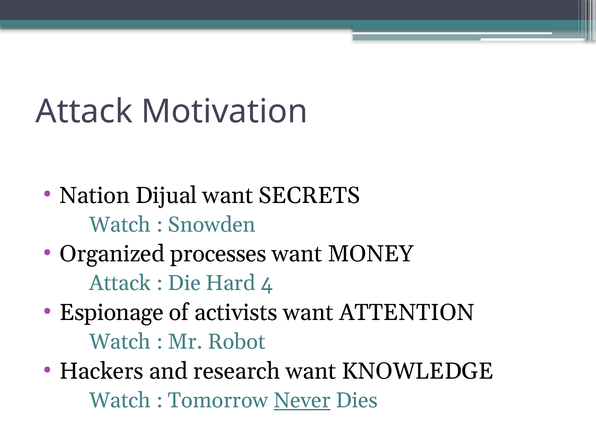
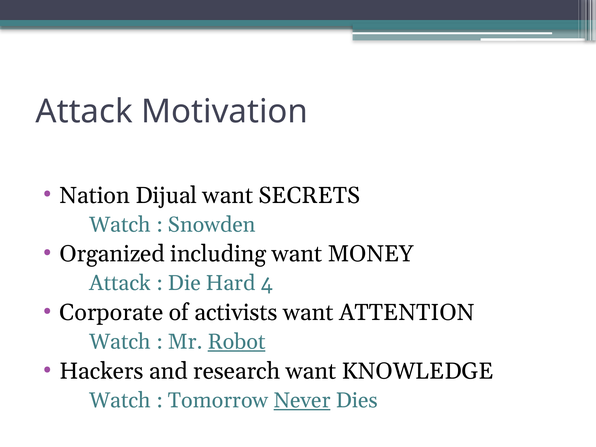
processes: processes -> including (218, 254)
Espionage: Espionage -> Corporate (111, 313)
Robot underline: none -> present (237, 342)
